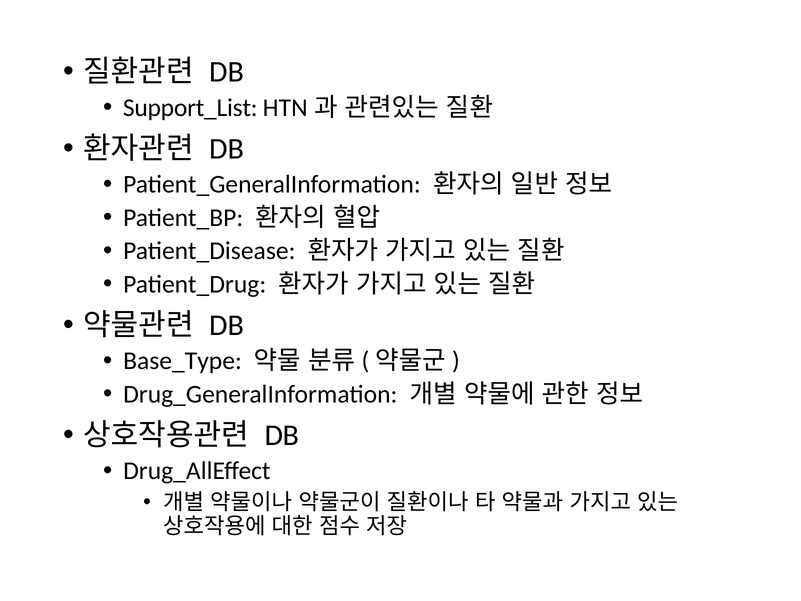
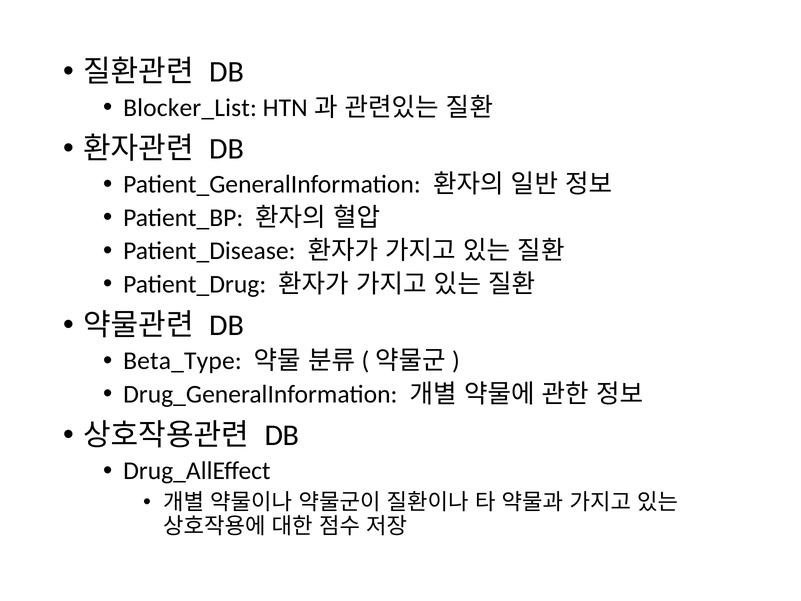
Support_List: Support_List -> Blocker_List (190, 108)
Base_Type: Base_Type -> Beta_Type (182, 361)
